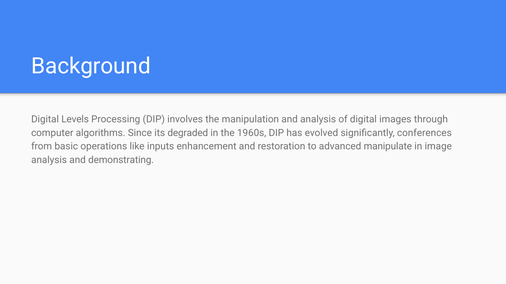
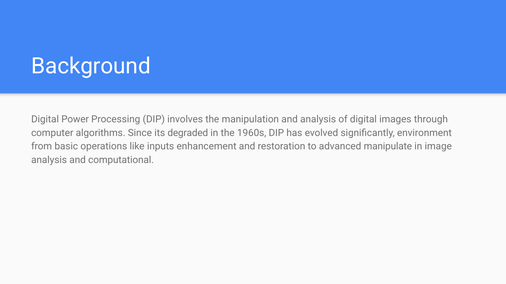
Levels: Levels -> Power (75, 120)
conferences: conferences -> environment (424, 133)
demonstrating: demonstrating -> computational (121, 160)
